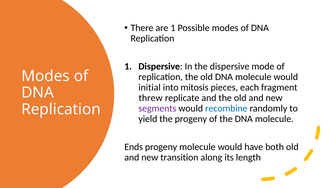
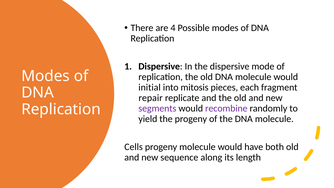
are 1: 1 -> 4 (173, 28)
threw: threw -> repair (151, 98)
recombine colour: blue -> purple (226, 108)
Ends: Ends -> Cells (134, 147)
transition: transition -> sequence (179, 157)
